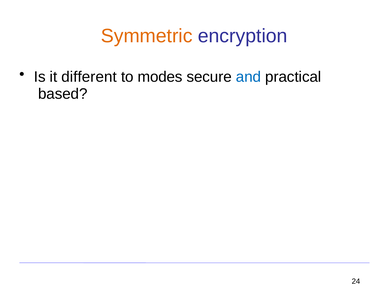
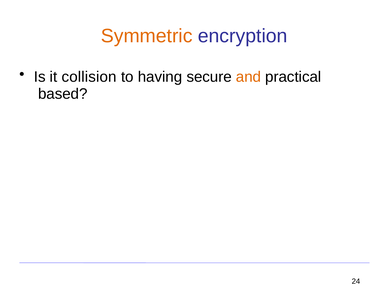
different: different -> collision (89, 77)
modes: modes -> having (160, 77)
and colour: blue -> orange (248, 77)
